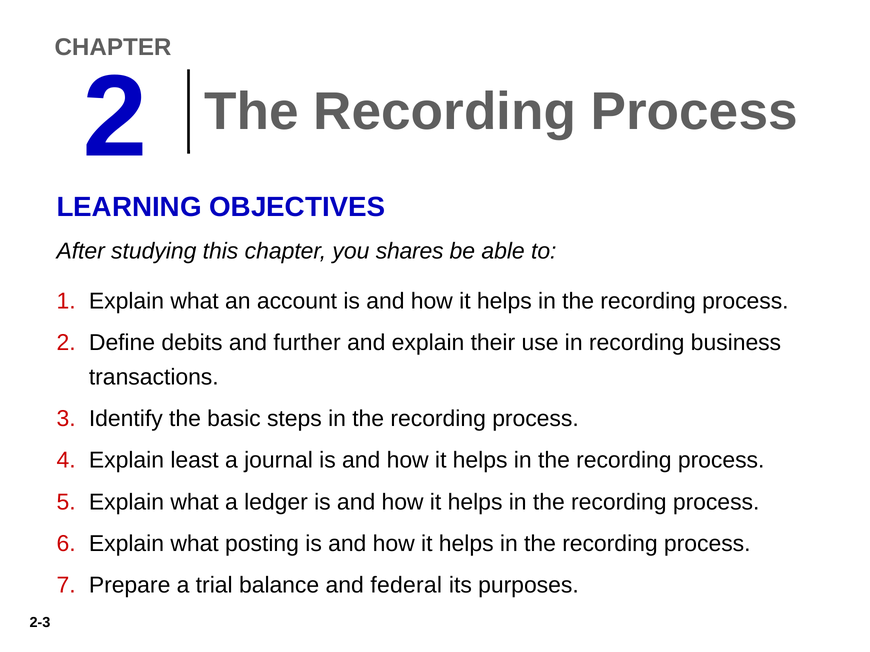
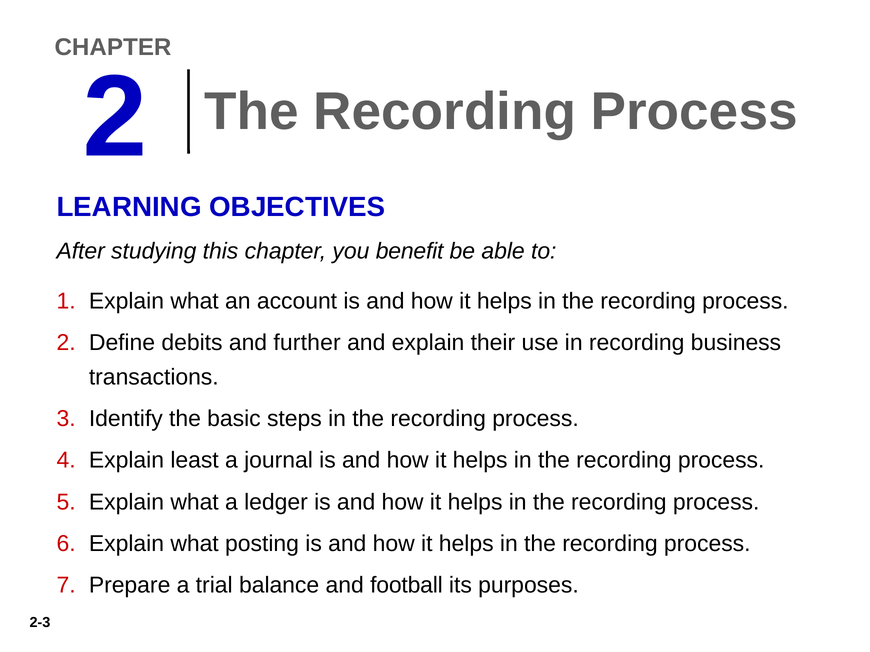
shares: shares -> benefit (410, 251)
federal: federal -> football (406, 586)
